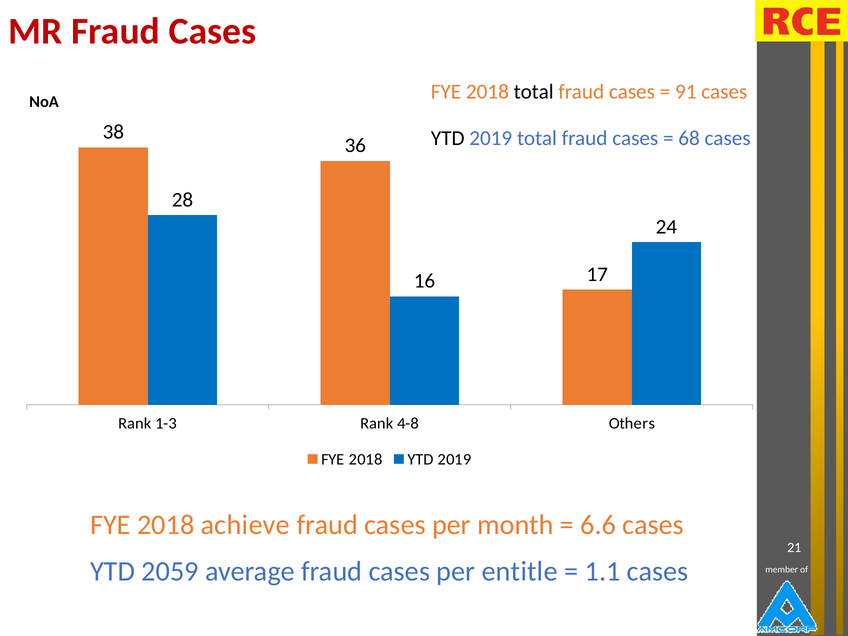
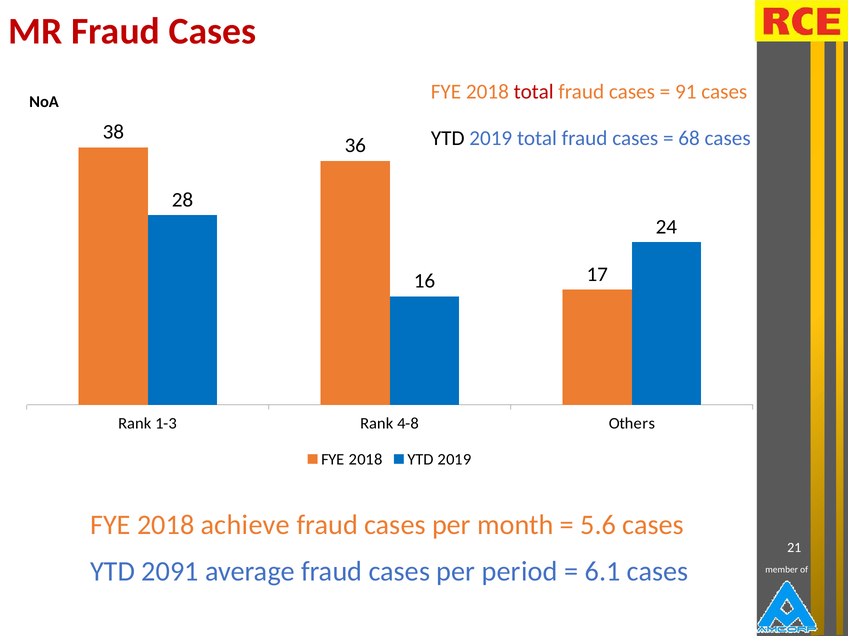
total colour: black -> red (534, 92)
6.6: 6.6 -> 5.6 (598, 525)
2059: 2059 -> 2091 (170, 571)
entitle: entitle -> period (520, 571)
1.1: 1.1 -> 6.1 (603, 571)
